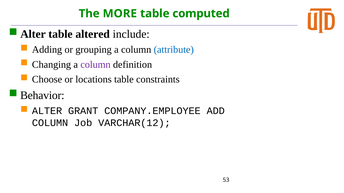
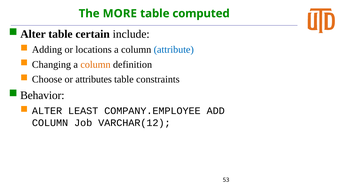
altered: altered -> certain (93, 34)
grouping: grouping -> locations (94, 50)
column colour: purple -> orange (95, 65)
locations: locations -> attributes (94, 80)
GRANT: GRANT -> LEAST (83, 111)
